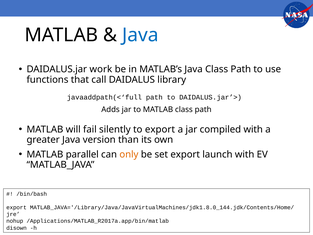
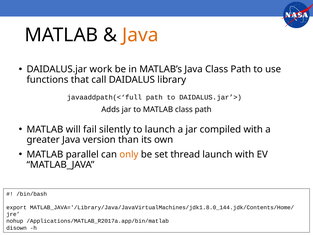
Java colour: blue -> orange (140, 35)
to export: export -> launch (160, 129)
set export: export -> thread (185, 154)
